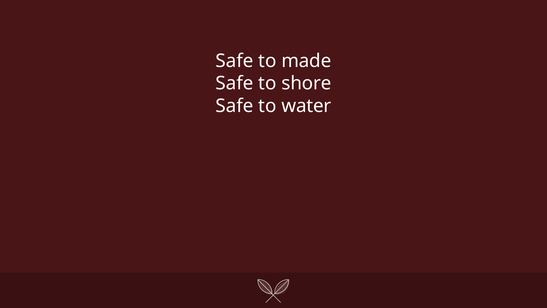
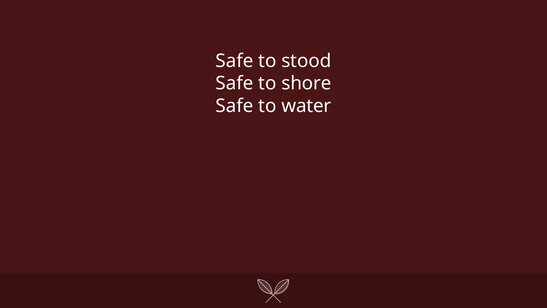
made: made -> stood (306, 61)
